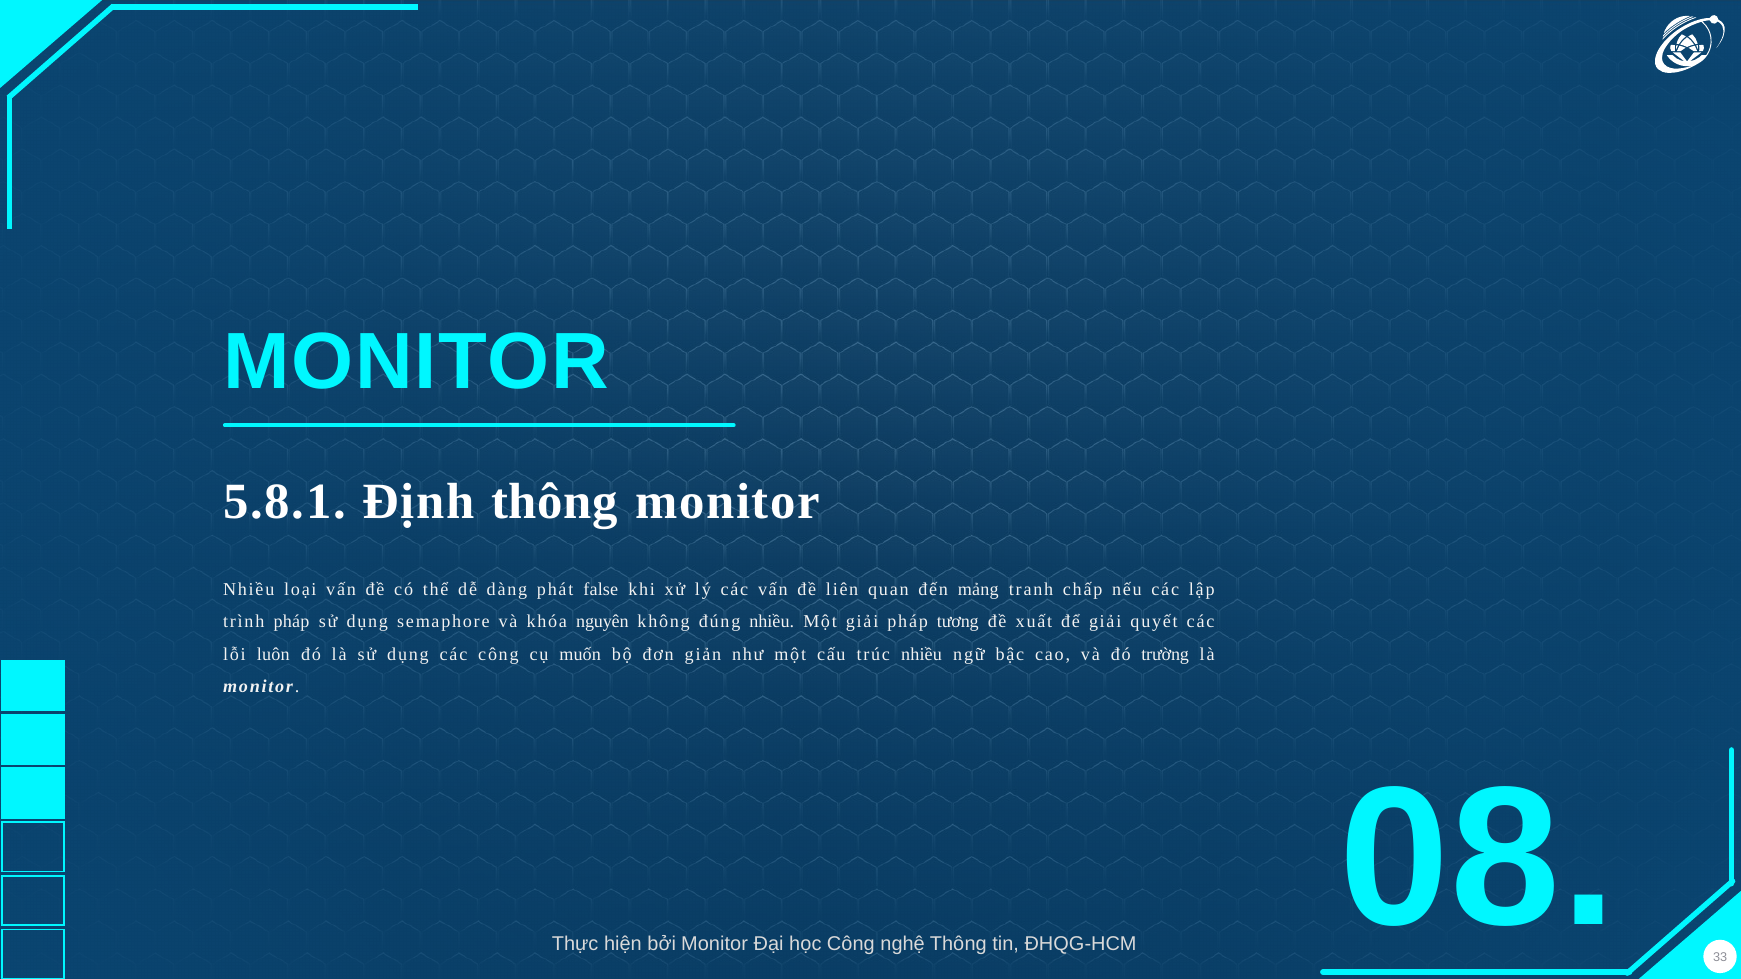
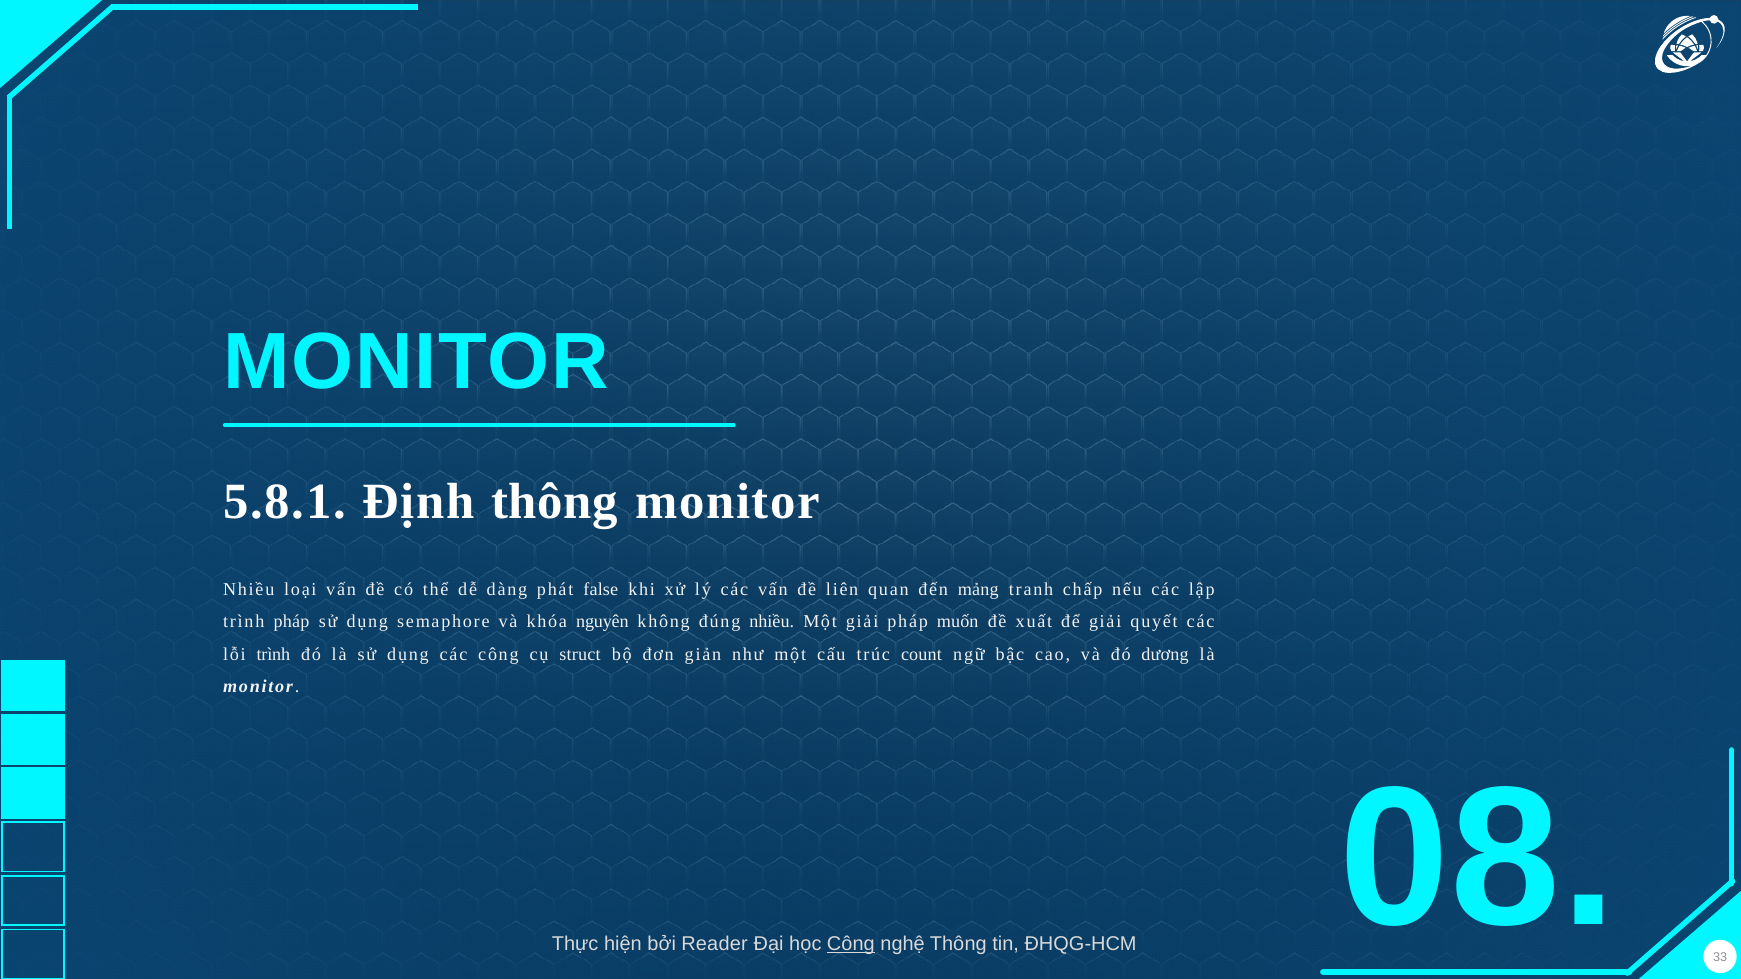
tương: tương -> muốn (958, 622)
lỗi luôn: luôn -> trình (273, 655)
muốn: muốn -> struct (580, 655)
trúc nhiều: nhiều -> count (922, 655)
trường: trường -> dương (1165, 655)
bởi Monitor: Monitor -> Reader (715, 944)
Công underline: none -> present (851, 944)
